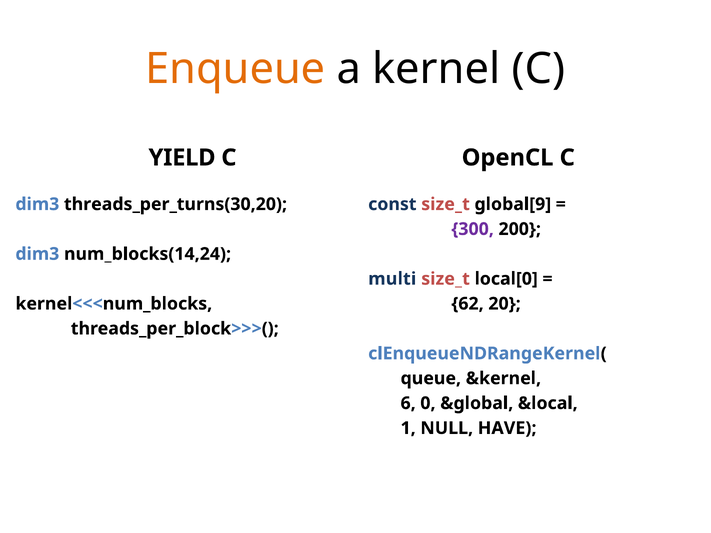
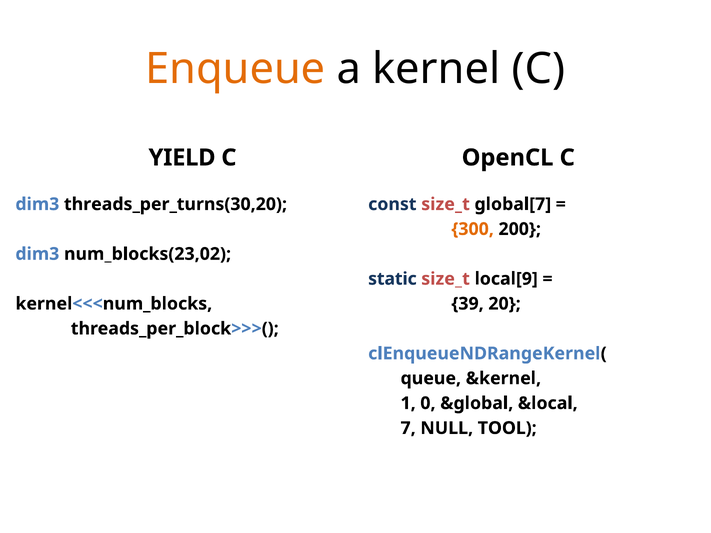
global[9: global[9 -> global[7 (513, 204)
300 colour: purple -> orange (473, 229)
num_blocks(14,24: num_blocks(14,24 -> num_blocks(23,02 (148, 254)
multi: multi -> static (392, 279)
local[0: local[0 -> local[9 (506, 279)
62: 62 -> 39 (468, 304)
6: 6 -> 1 (408, 403)
1: 1 -> 7 (408, 428)
HAVE: HAVE -> TOOL (507, 428)
